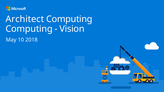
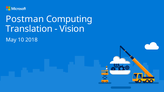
Architect: Architect -> Postman (25, 19)
Computing: Computing -> Translation (29, 29)
